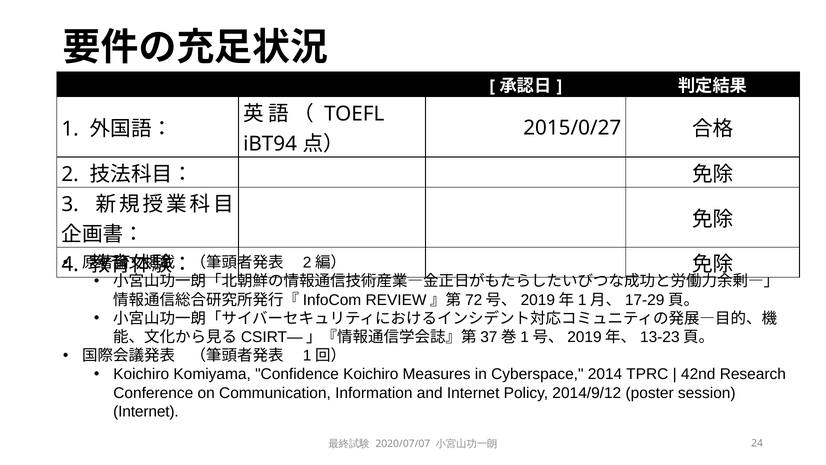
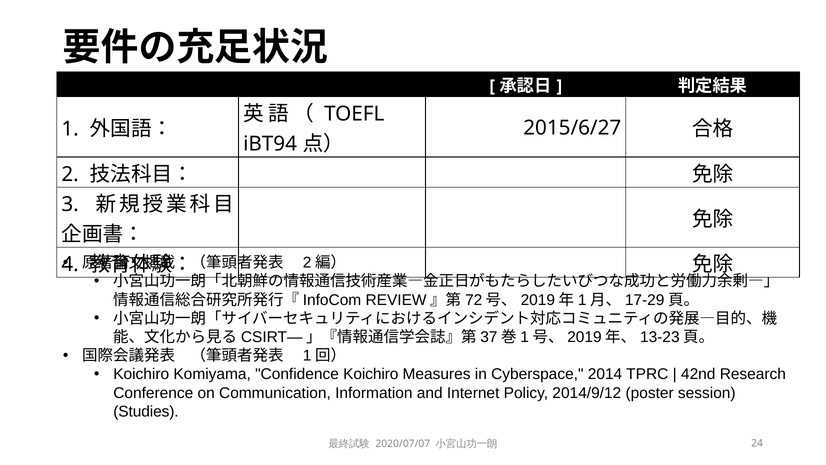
2015/0/27: 2015/0/27 -> 2015/6/27 (572, 128)
Internet: Internet -> Studies (146, 411)
